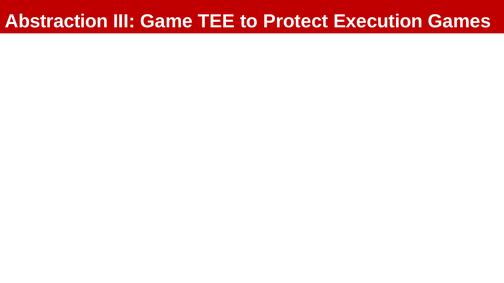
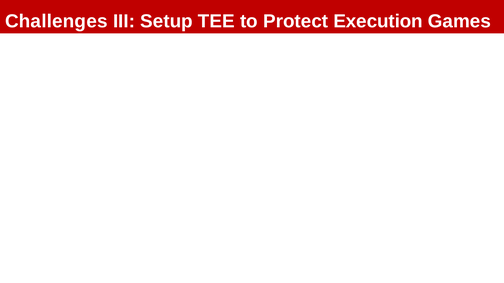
Abstraction: Abstraction -> Challenges (56, 21)
Game: Game -> Setup (167, 21)
